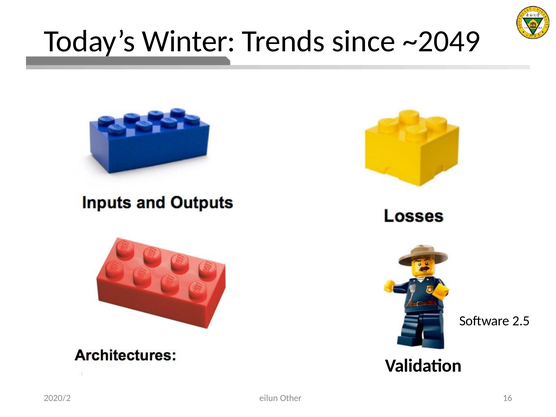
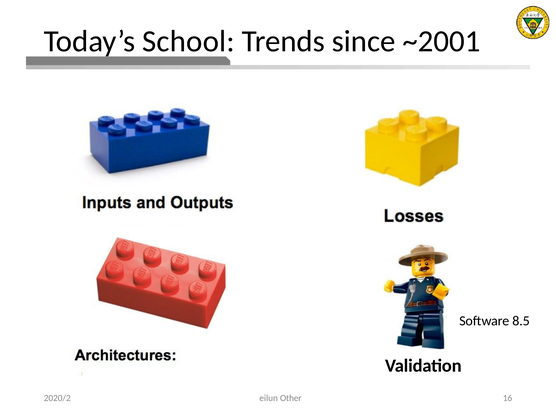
Winter: Winter -> School (188, 41)
~2049: ~2049 -> ~2001 (441, 41)
2.5: 2.5 -> 8.5 (521, 321)
